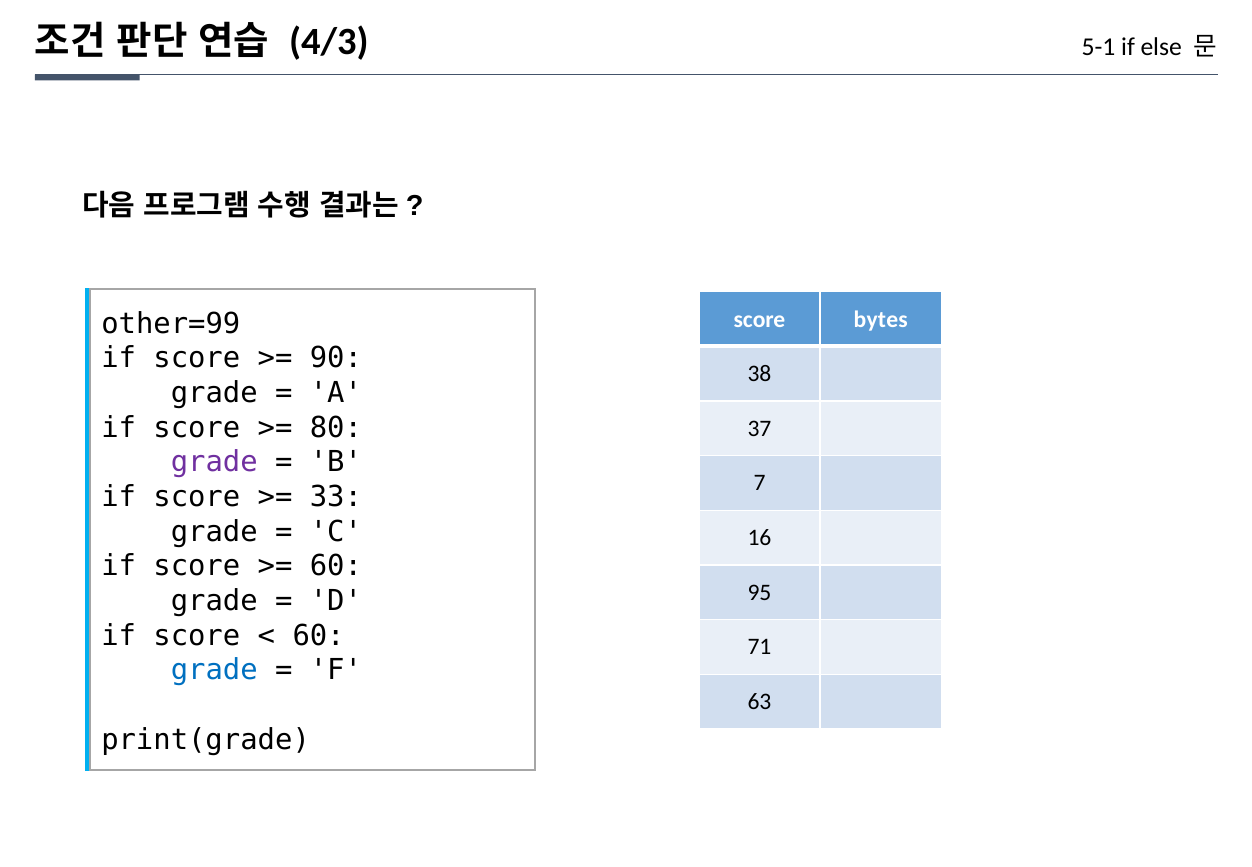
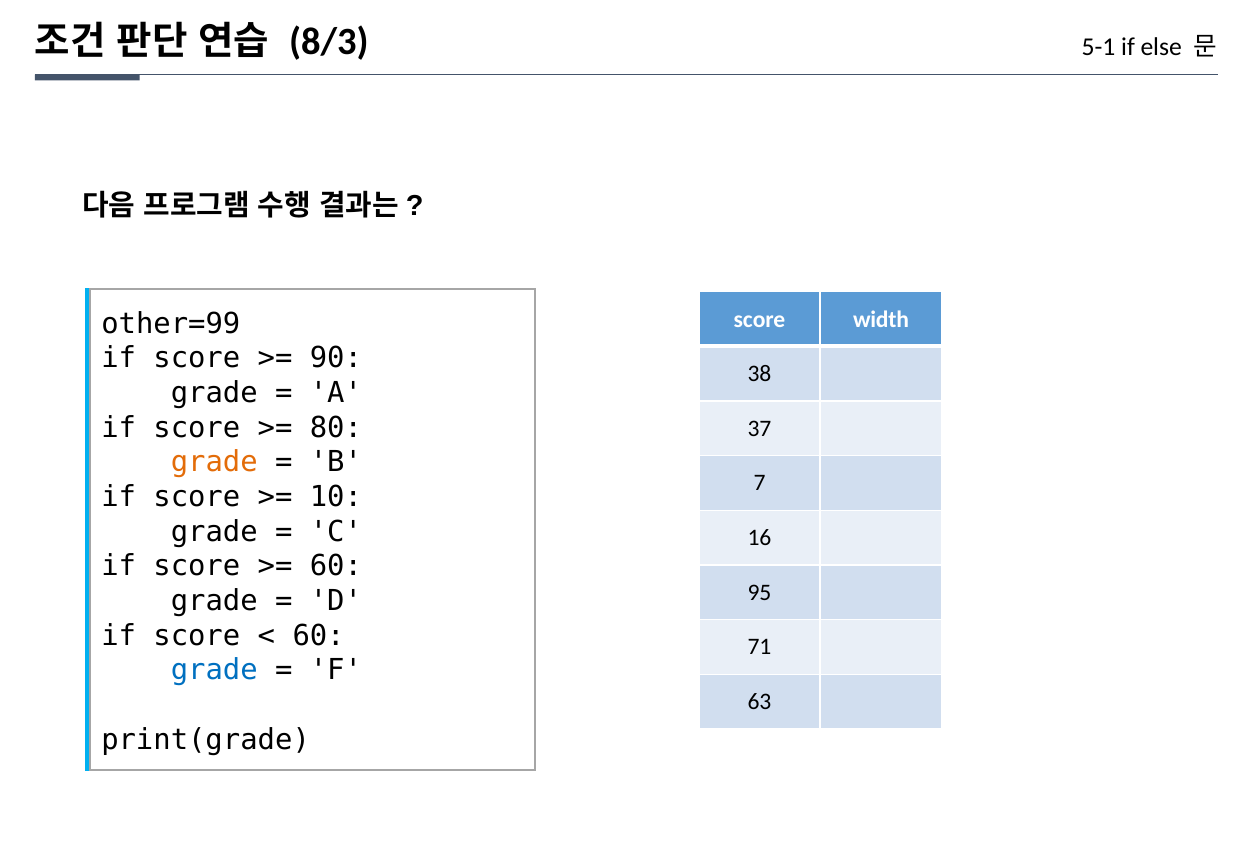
4/3: 4/3 -> 8/3 (329, 41)
bytes: bytes -> width (881, 319)
grade colour: purple -> orange (214, 462)
33: 33 -> 10 (336, 497)
